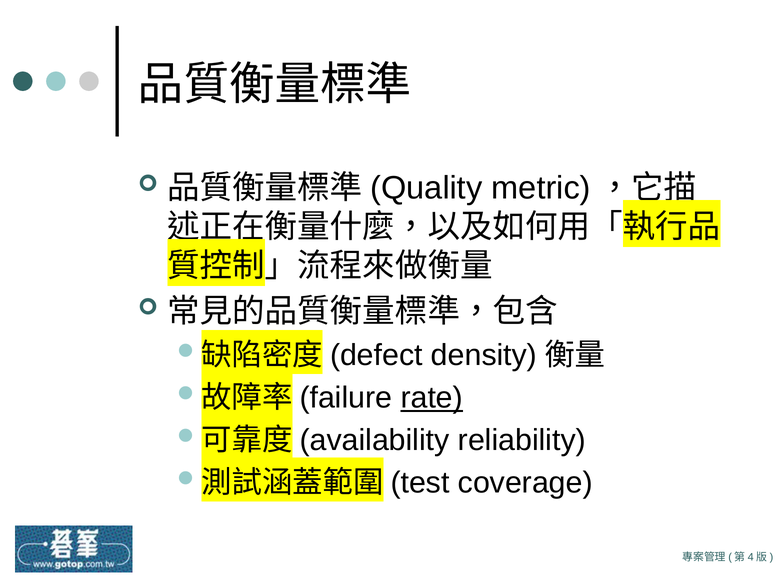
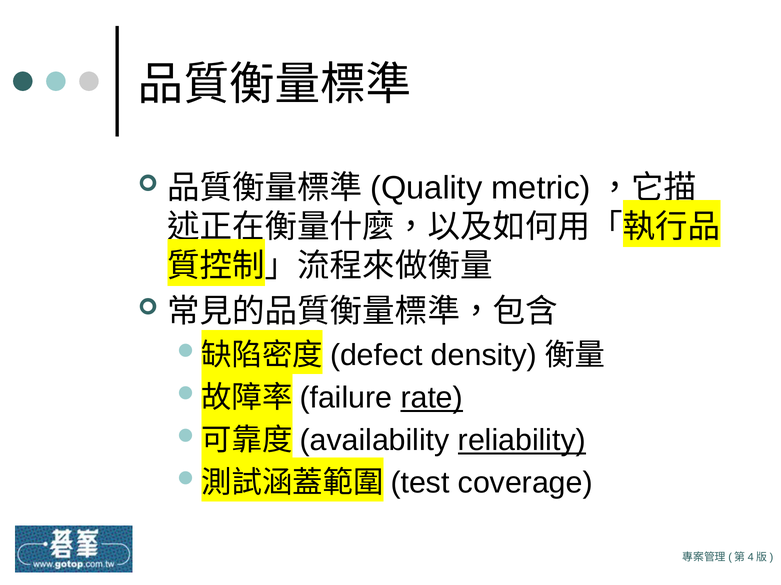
reliability underline: none -> present (522, 441)
